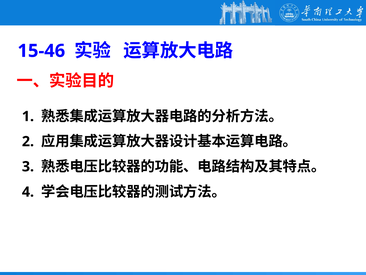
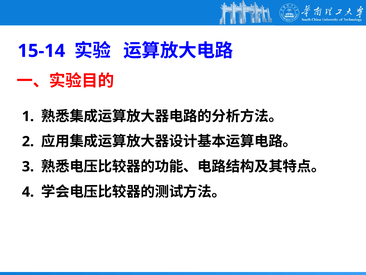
15-46: 15-46 -> 15-14 (41, 51)
